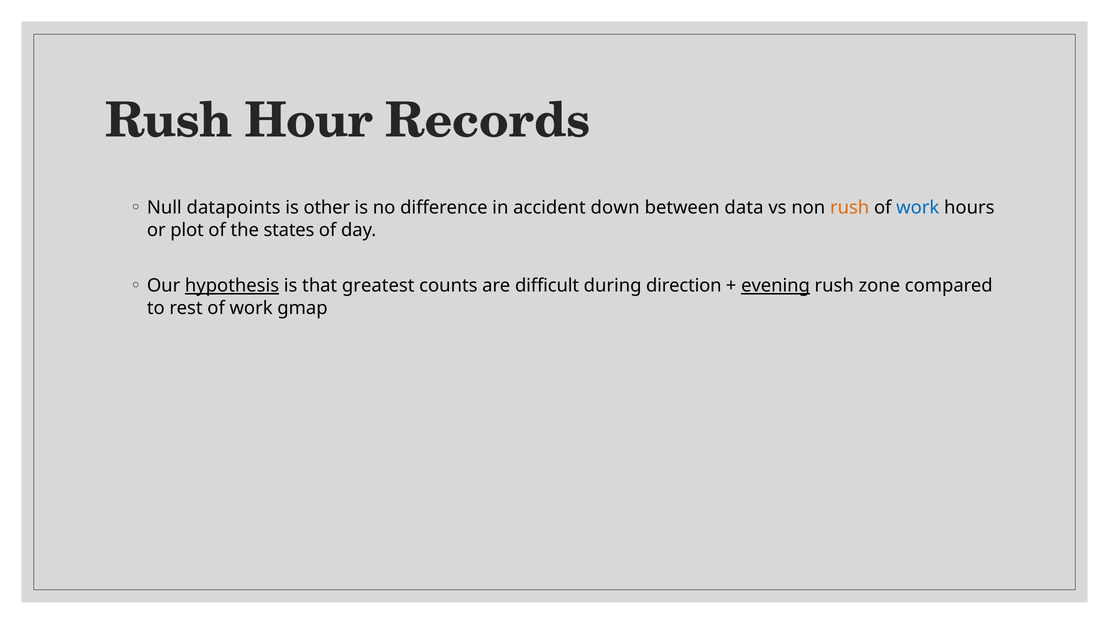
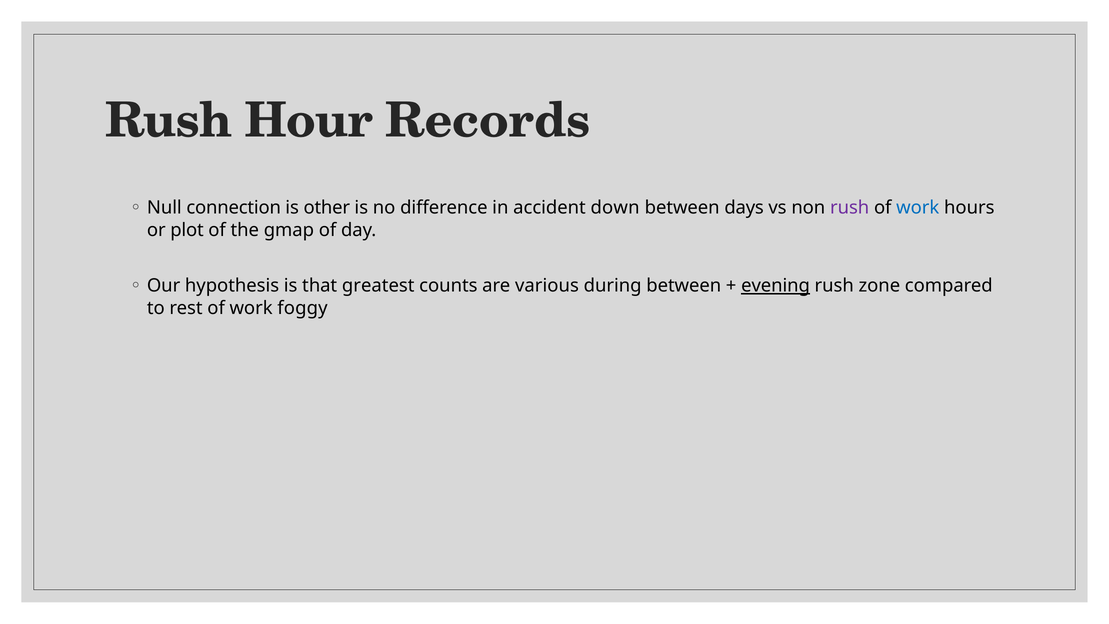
datapoints: datapoints -> connection (234, 208)
data: data -> days (744, 208)
rush colour: orange -> purple (850, 208)
states: states -> gmap (289, 230)
hypothesis underline: present -> none (232, 286)
difficult: difficult -> various (547, 286)
during direction: direction -> between (684, 286)
gmap: gmap -> foggy (302, 308)
